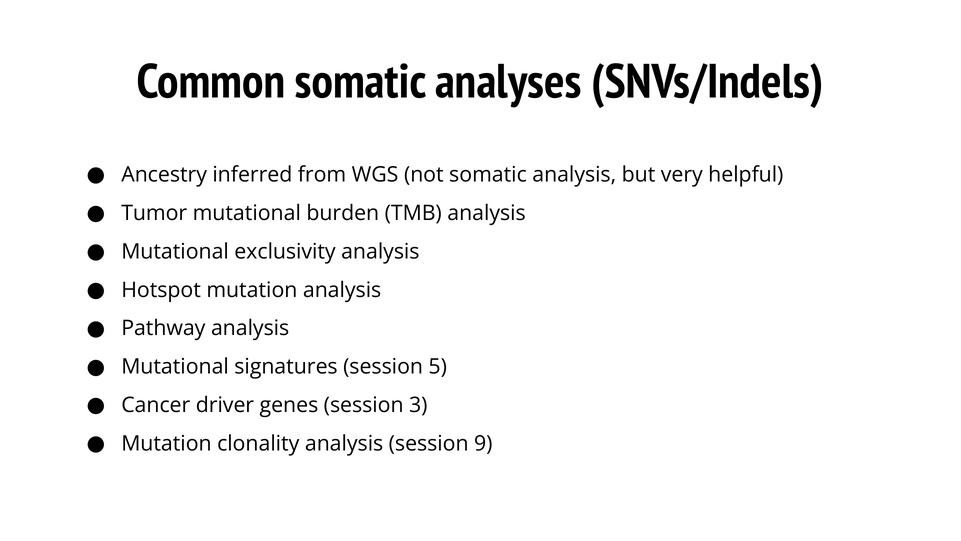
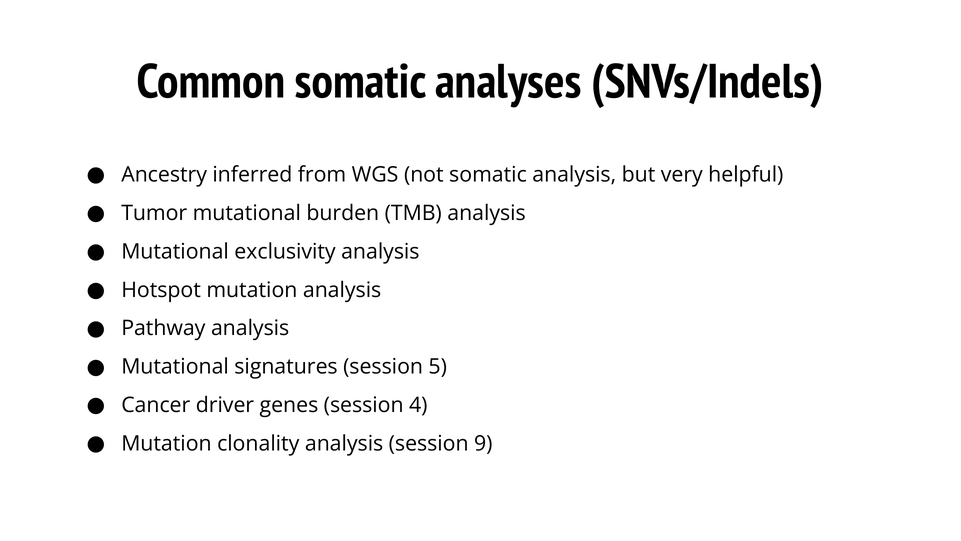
3: 3 -> 4 (418, 405)
